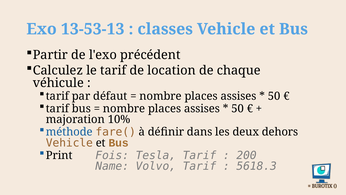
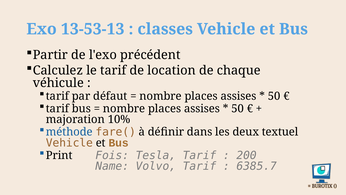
dehors: dehors -> textuel (280, 132)
5618.3: 5618.3 -> 6385.7 (257, 166)
